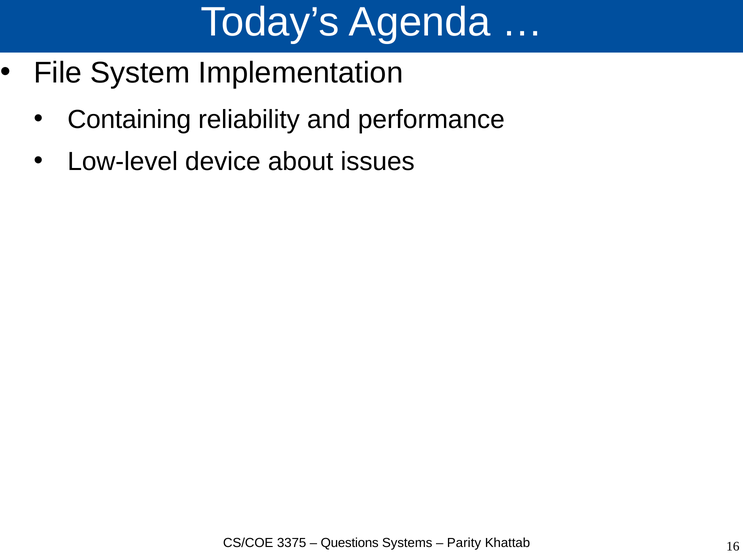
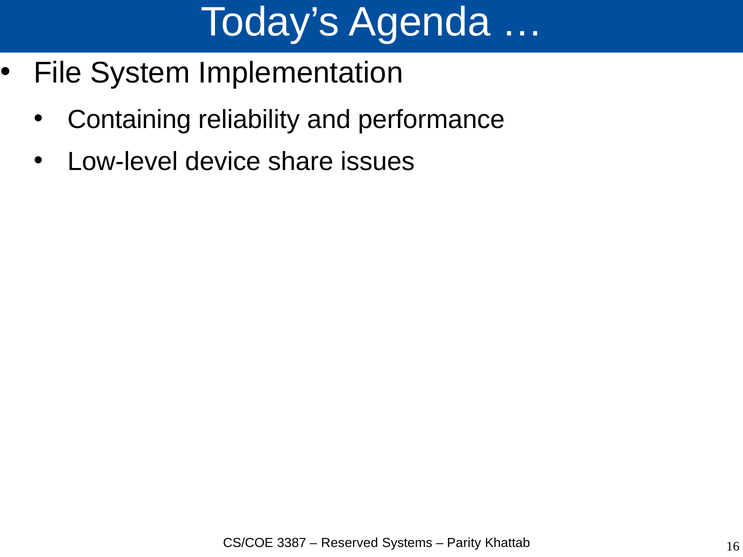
about: about -> share (301, 162)
3375: 3375 -> 3387 (292, 543)
Questions: Questions -> Reserved (350, 543)
